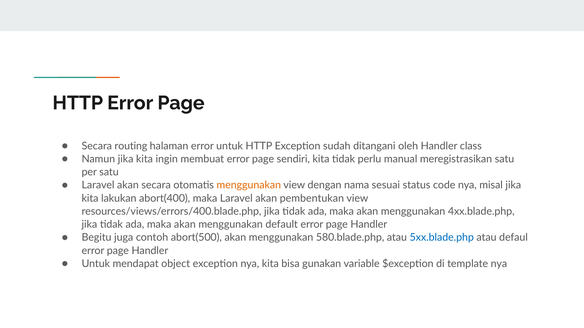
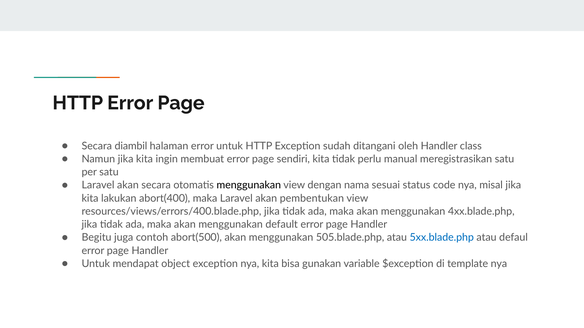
routing: routing -> diambil (131, 146)
menggunakan colour: orange -> black (249, 185)
580.blade.php: 580.blade.php -> 505.blade.php (350, 238)
